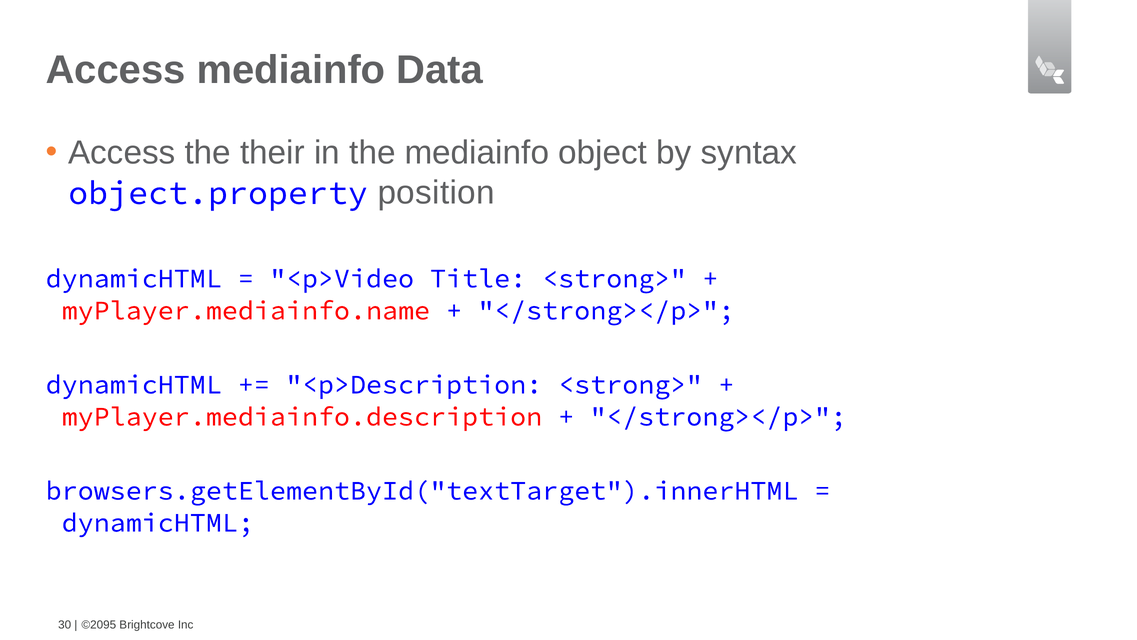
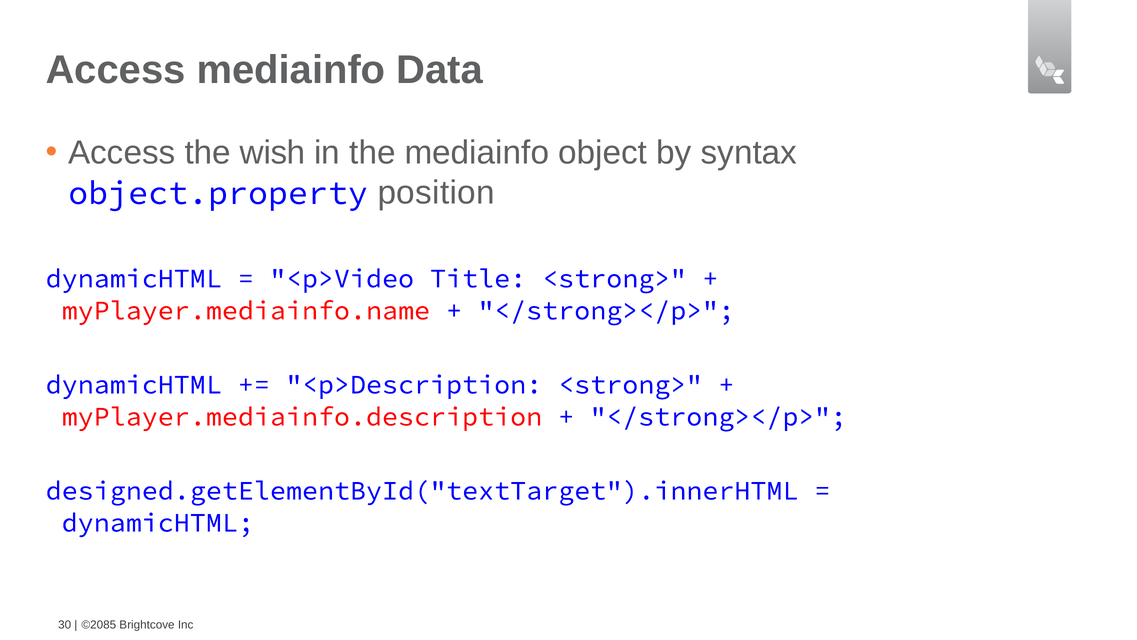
their: their -> wish (273, 153)
browsers.getElementById("textTarget").innerHTML: browsers.getElementById("textTarget").innerHTML -> designed.getElementById("textTarget").innerHTML (422, 490)
©2095: ©2095 -> ©2085 (99, 624)
